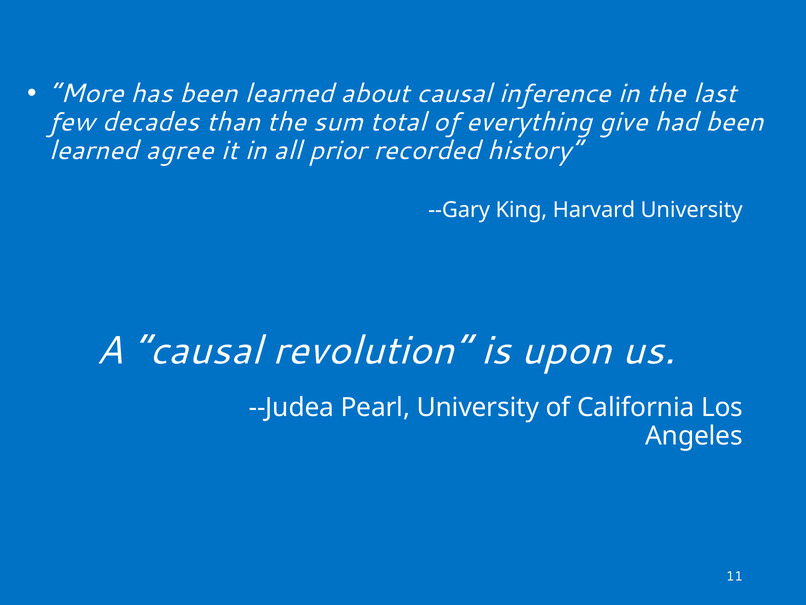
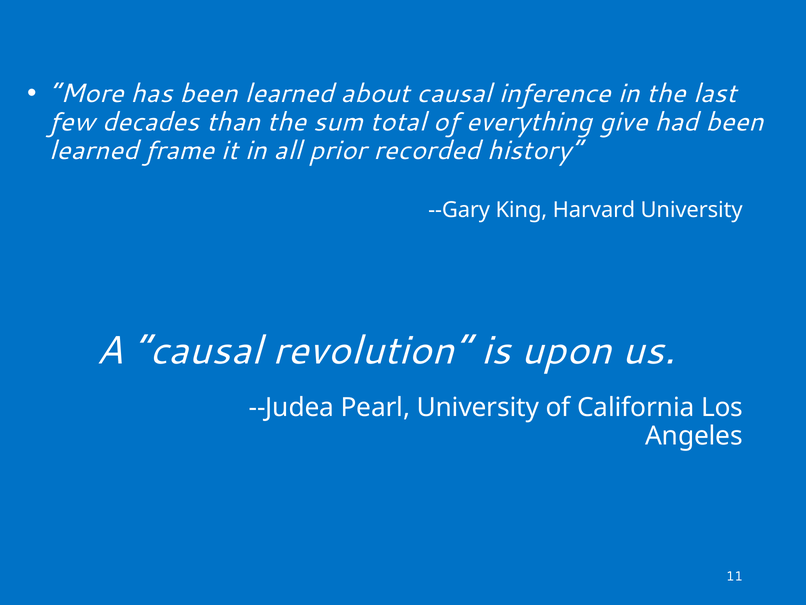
agree: agree -> frame (180, 151)
